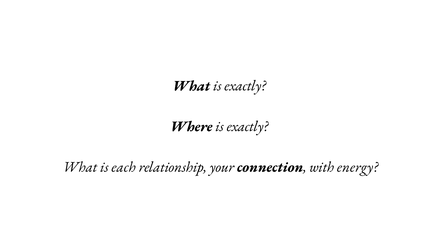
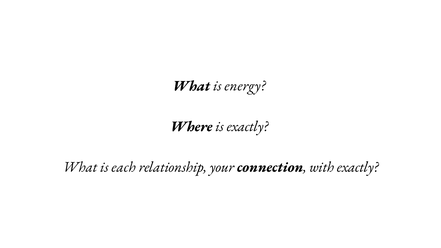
What is exactly: exactly -> energy (245, 86)
with energy: energy -> exactly (358, 167)
